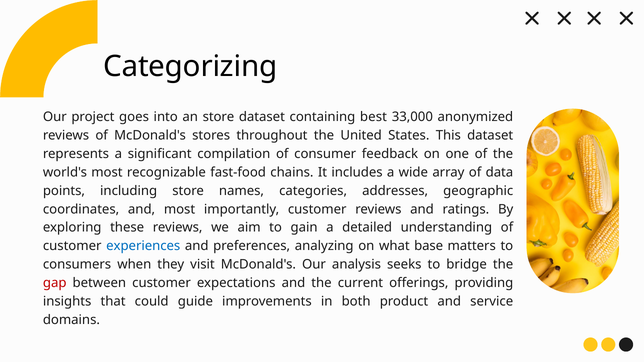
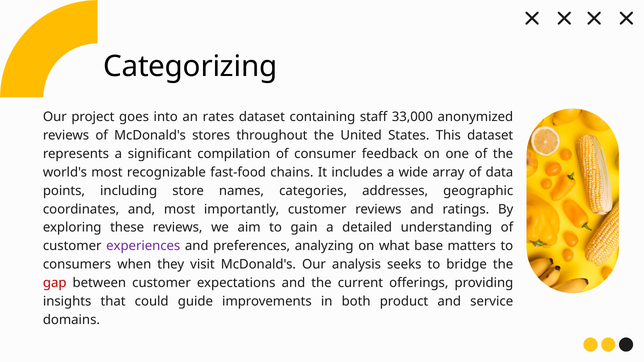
an store: store -> rates (218, 117)
best: best -> staff (374, 117)
experiences colour: blue -> purple (143, 246)
